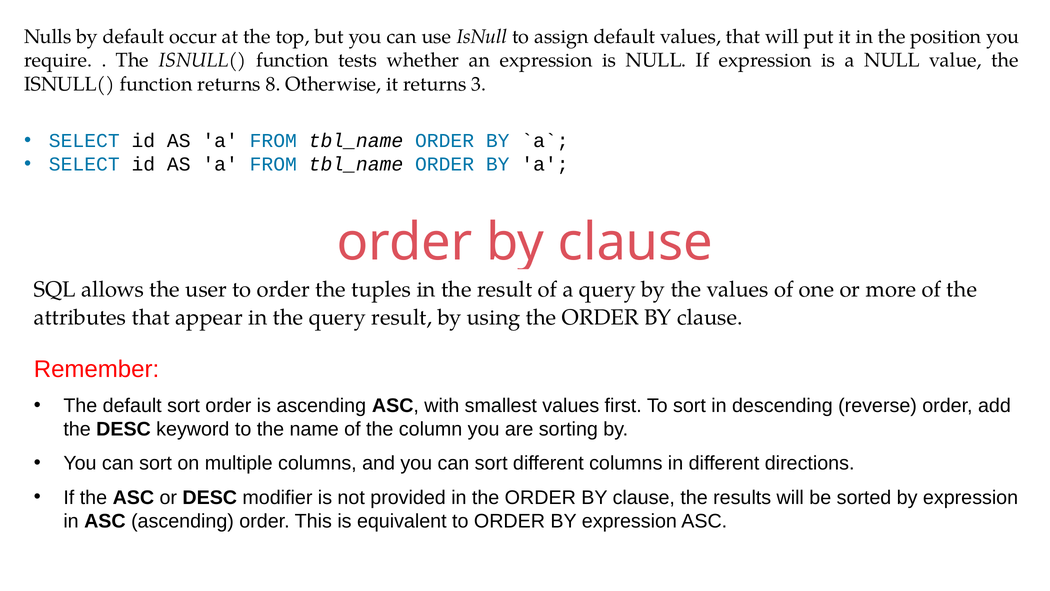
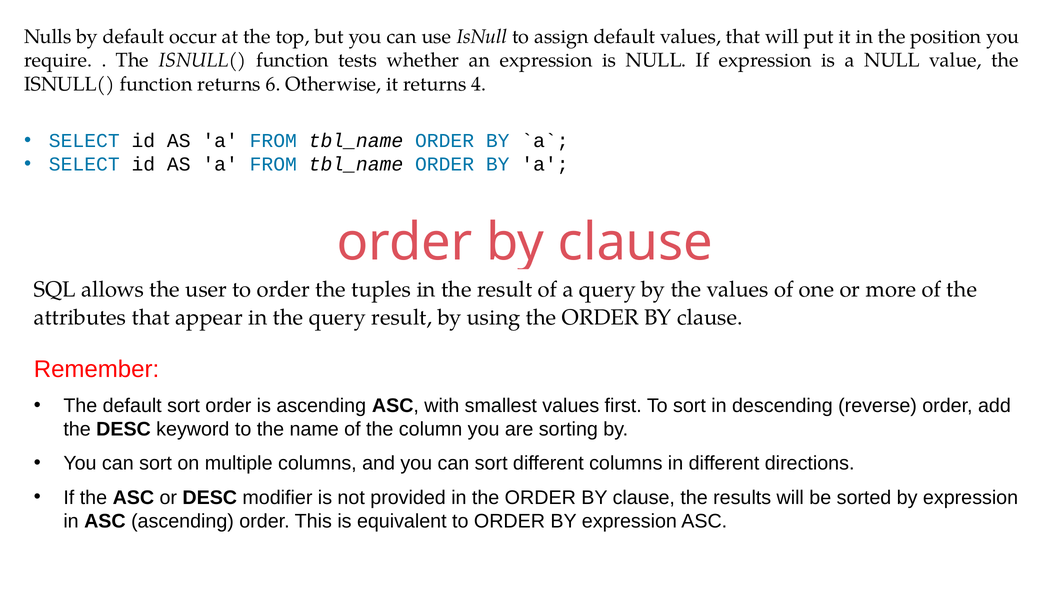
8: 8 -> 6 (273, 84)
3: 3 -> 4 (479, 84)
